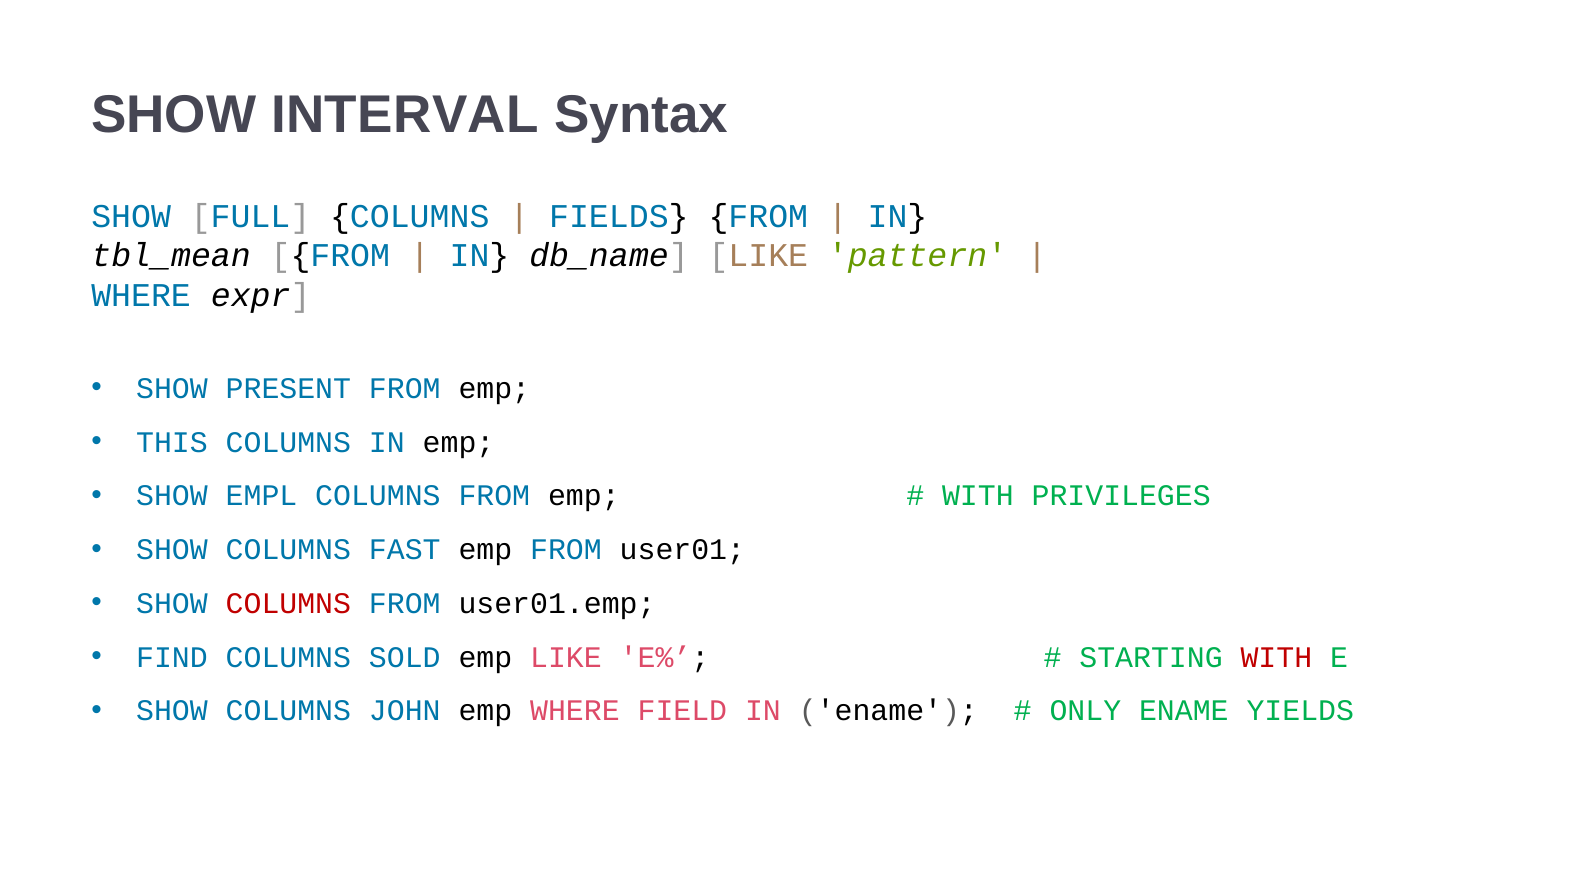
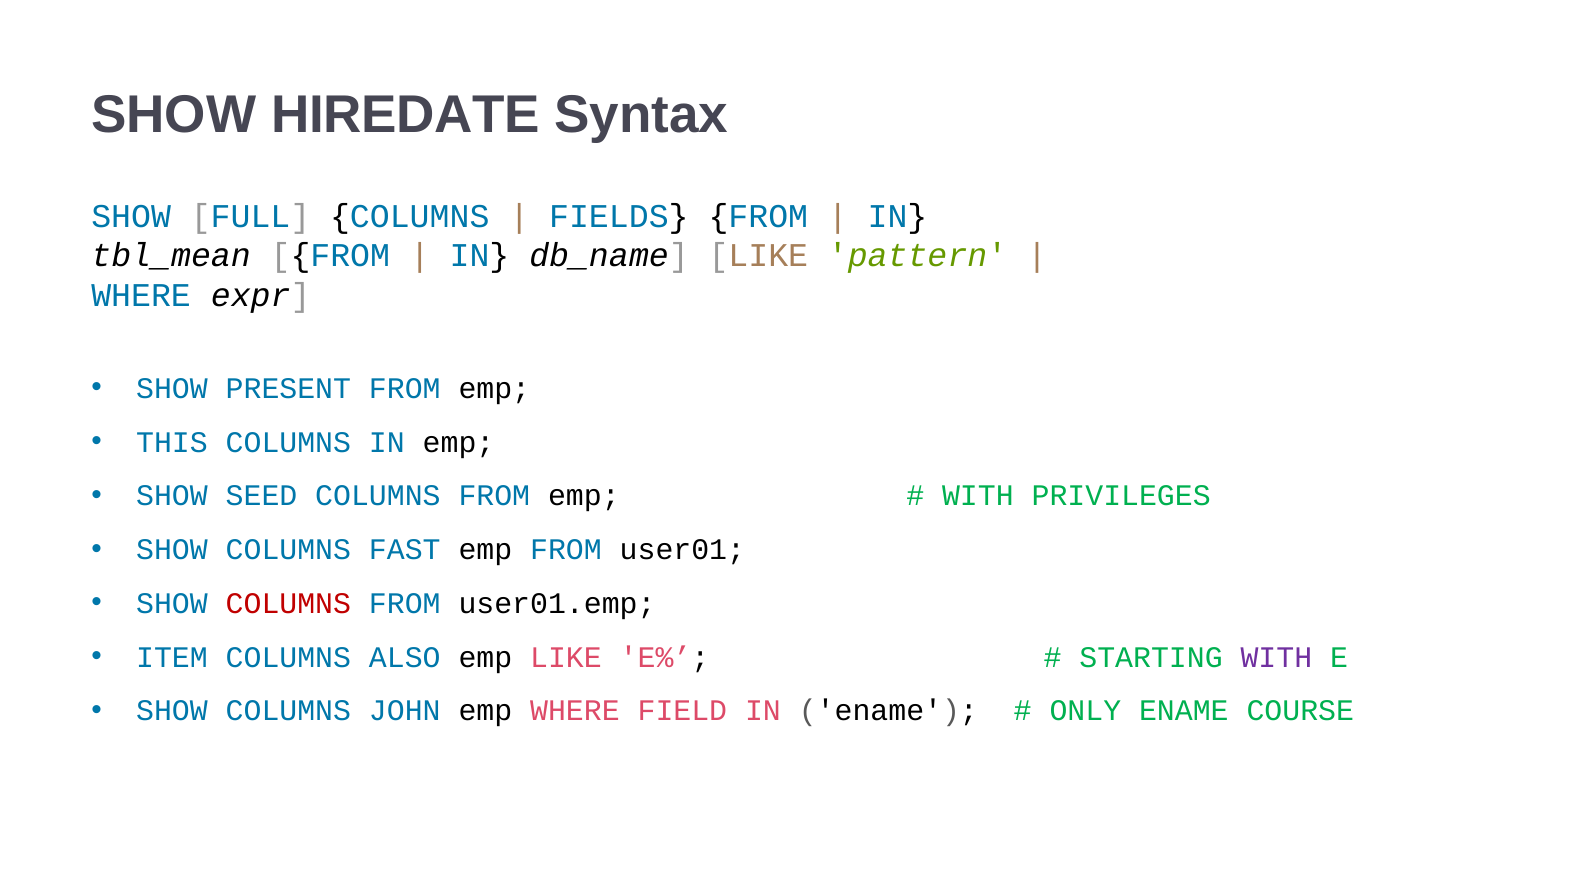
INTERVAL: INTERVAL -> HIREDATE (405, 115)
EMPL: EMPL -> SEED (262, 496)
FIND: FIND -> ITEM (172, 657)
SOLD: SOLD -> ALSO (405, 657)
WITH colour: red -> purple (1276, 657)
YIELDS: YIELDS -> COURSE (1300, 711)
